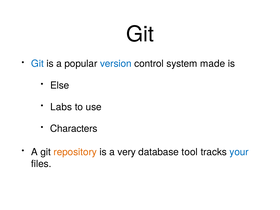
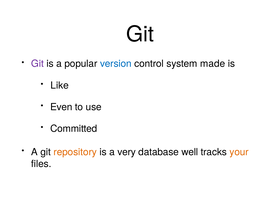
Git colour: blue -> purple (37, 64)
Else: Else -> Like (60, 85)
Labs: Labs -> Even (61, 107)
Characters: Characters -> Committed (74, 129)
tool: tool -> well (190, 152)
your colour: blue -> orange (239, 152)
